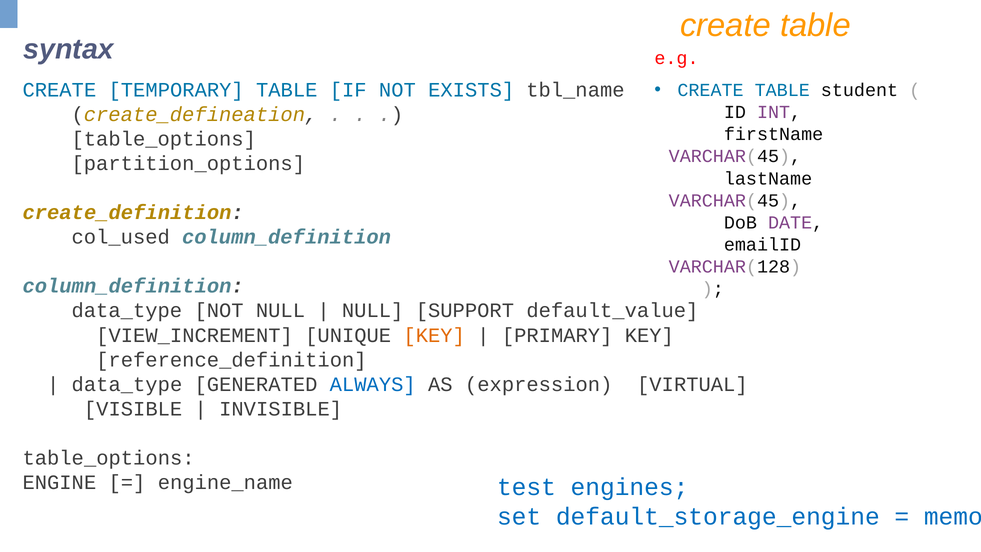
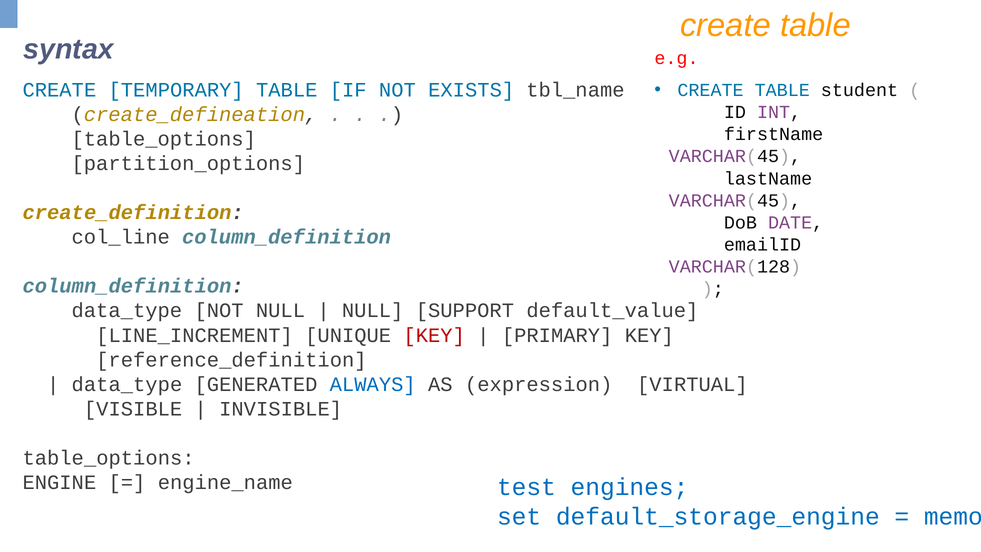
col_used: col_used -> col_line (121, 237)
VIEW_INCREMENT: VIEW_INCREMENT -> LINE_INCREMENT (195, 335)
KEY colour: orange -> red (434, 335)
